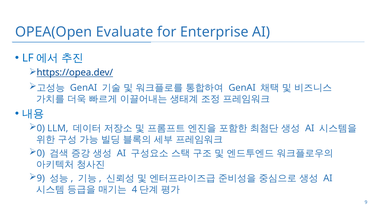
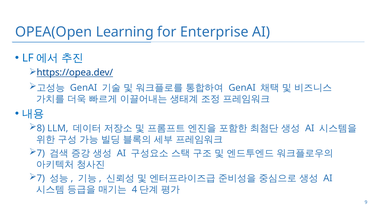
Evaluate: Evaluate -> Learning (125, 32)
0: 0 -> 8 (41, 128)
0: 0 -> 7 (41, 153)
9: 9 -> 7 (41, 178)
